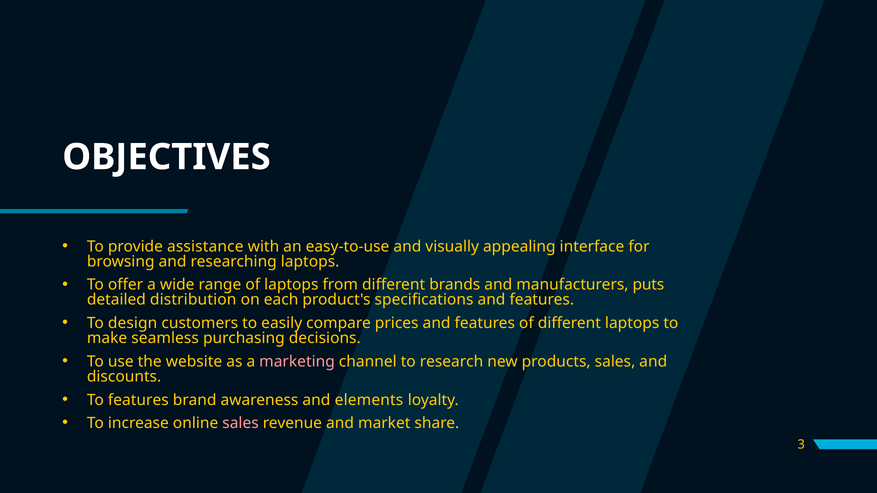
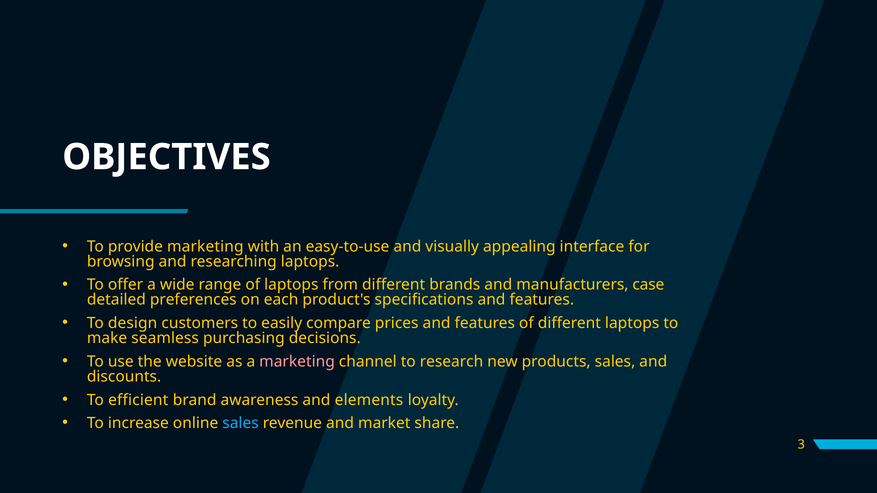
provide assistance: assistance -> marketing (205, 247)
puts: puts -> case (648, 285)
distribution: distribution -> preferences (193, 300)
To features: features -> efficient (138, 400)
sales colour: pink -> light blue (241, 423)
